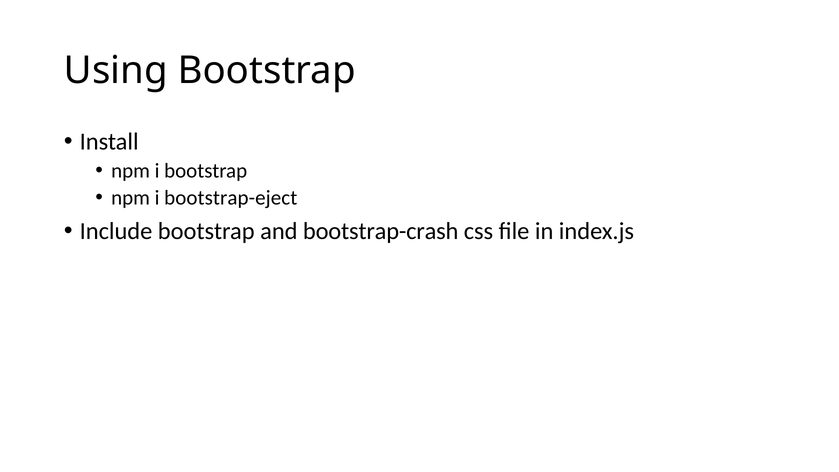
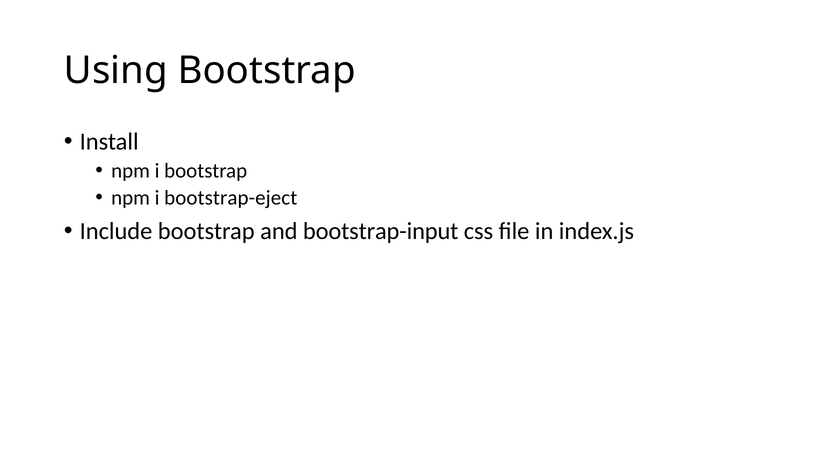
bootstrap-crash: bootstrap-crash -> bootstrap-input (381, 231)
